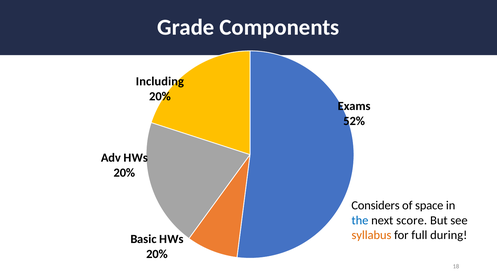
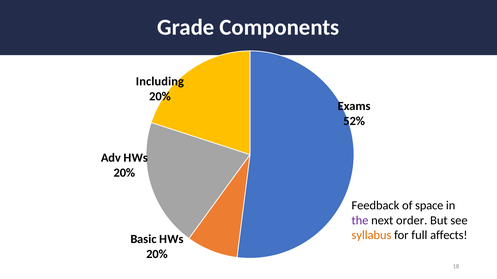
Considers: Considers -> Feedback (375, 206)
the colour: blue -> purple (360, 221)
score: score -> order (412, 221)
during: during -> affects (449, 236)
